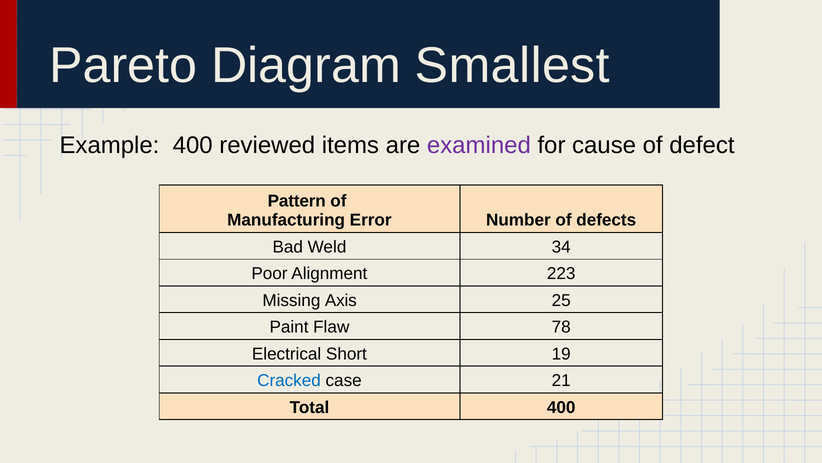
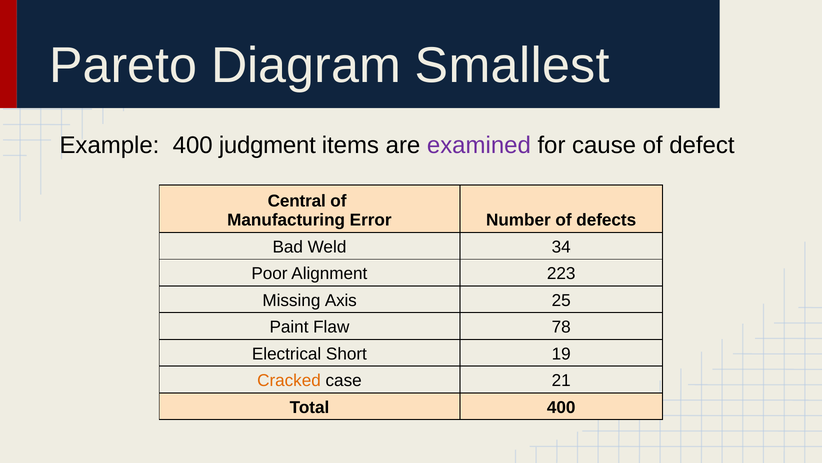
reviewed: reviewed -> judgment (267, 145)
Pattern: Pattern -> Central (297, 201)
Cracked colour: blue -> orange (289, 380)
